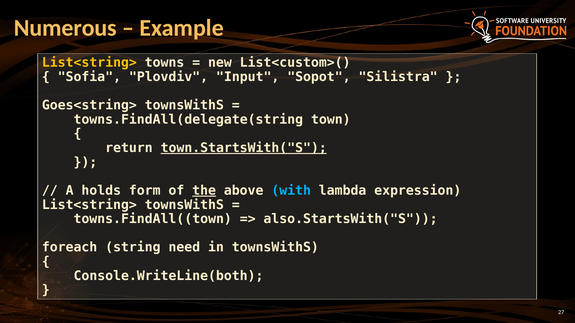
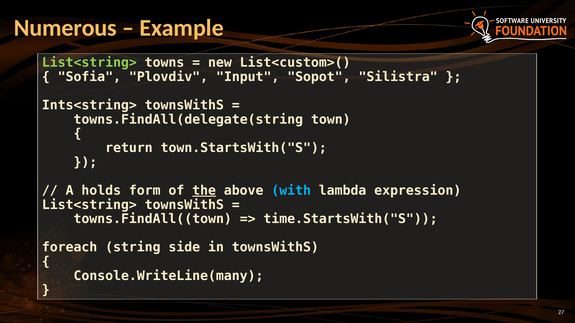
List<string> colour: yellow -> light green (89, 63)
Goes<string>: Goes<string> -> Ints<string> (89, 105)
town.StartsWith("S underline: present -> none (244, 148)
also.StartsWith("S: also.StartsWith("S -> time.StartsWith("S (351, 219)
need: need -> side (184, 248)
Console.WriteLine(both: Console.WriteLine(both -> Console.WriteLine(many (169, 276)
